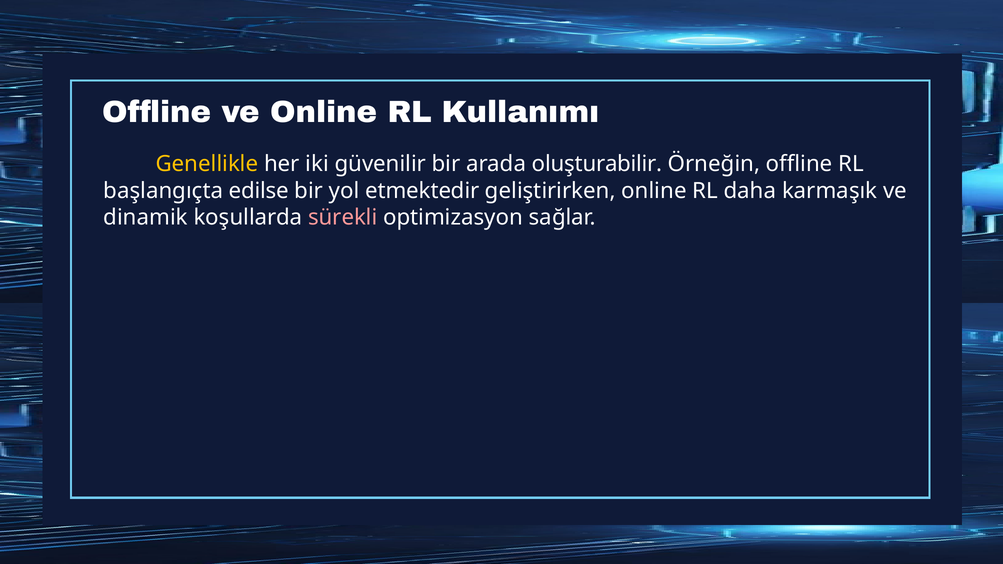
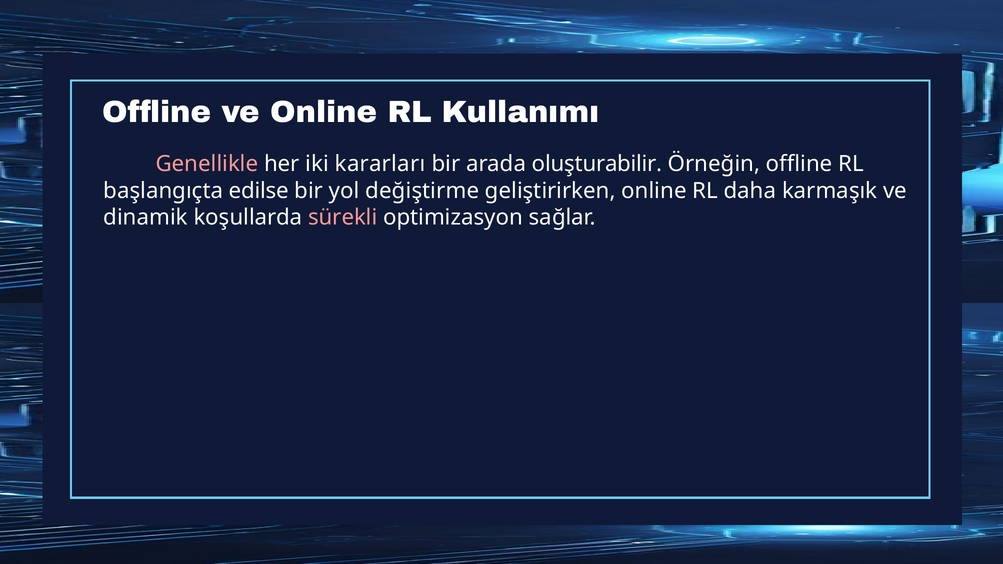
Genellikle colour: yellow -> pink (207, 164)
güvenilir: güvenilir -> kararları (380, 164)
etmektedir: etmektedir -> değiştirme (422, 191)
